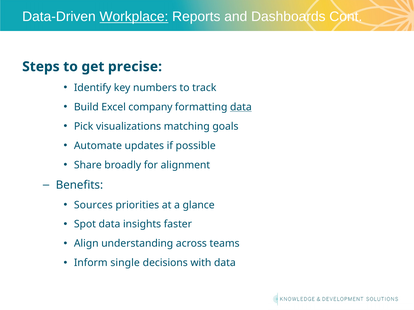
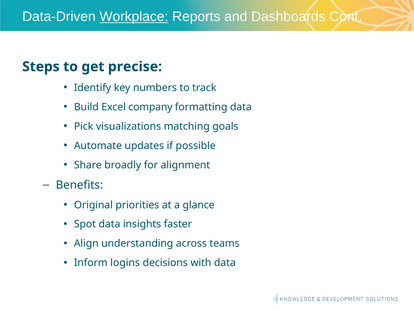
data underline: present -> none (241, 107)
Sources: Sources -> Original (93, 205)
single: single -> logins (125, 263)
